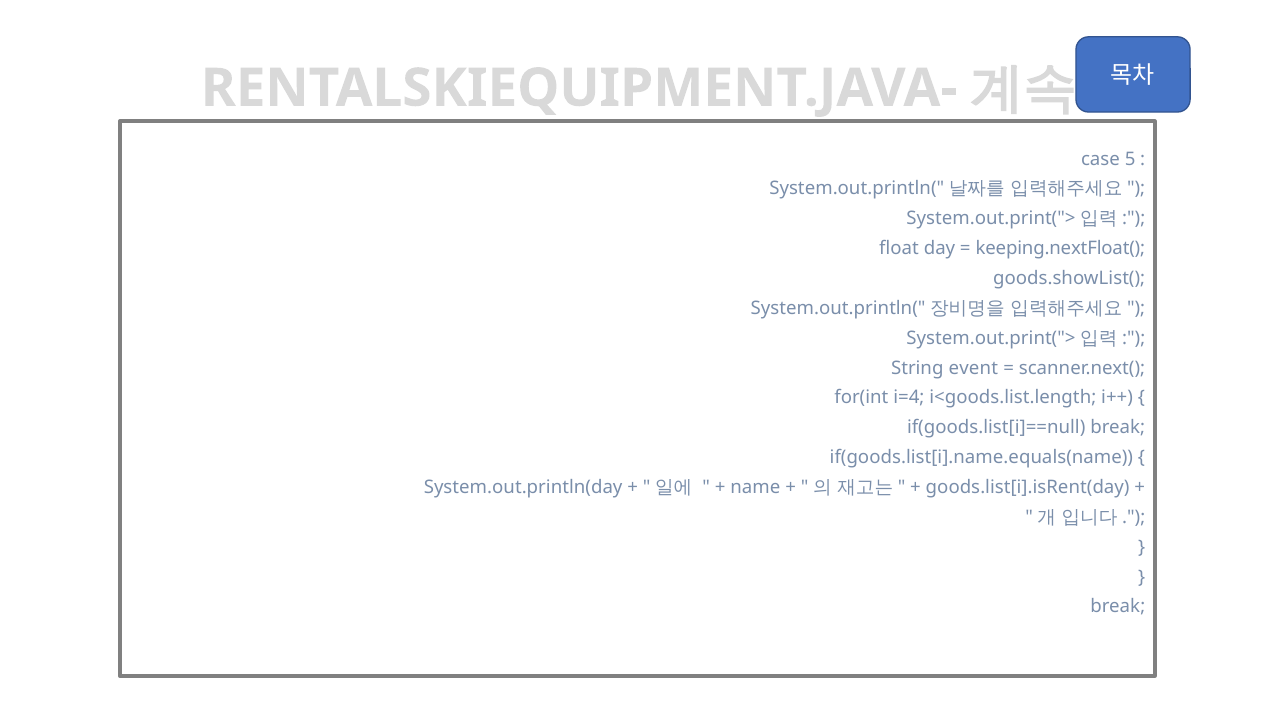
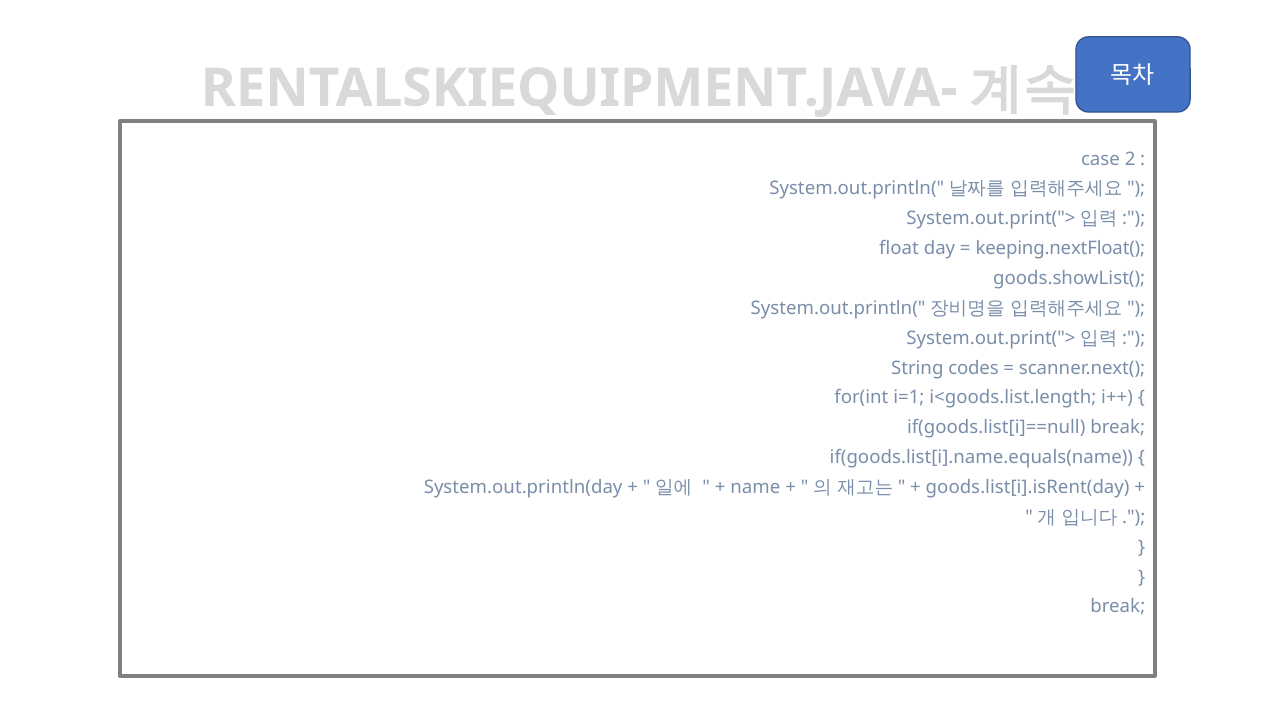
5: 5 -> 2 (1130, 159)
event: event -> codes (973, 368)
i=4: i=4 -> i=1 (909, 398)
